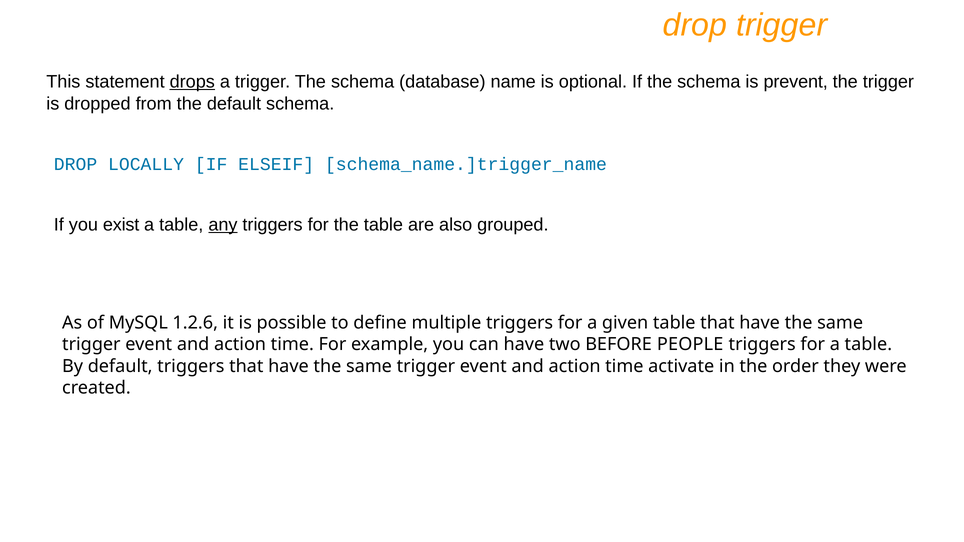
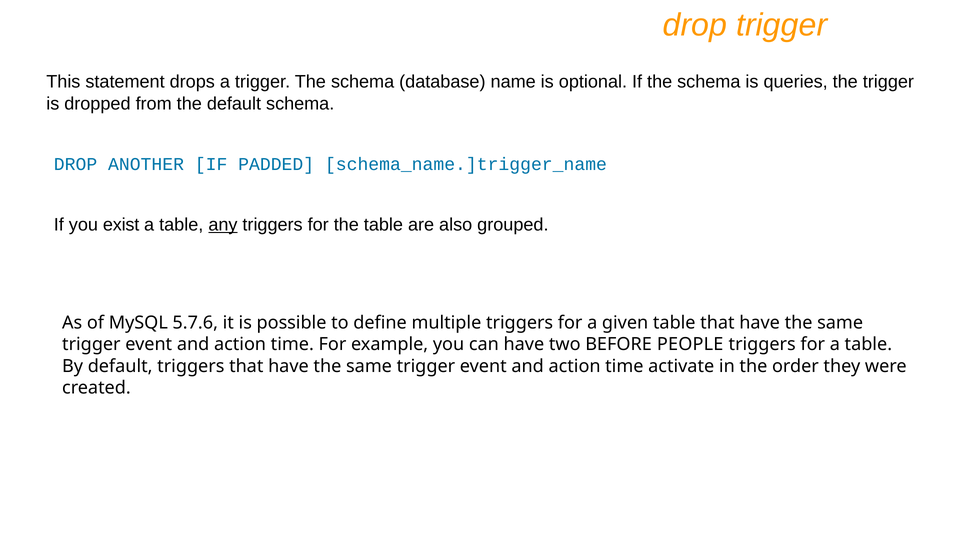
drops underline: present -> none (192, 82)
prevent: prevent -> queries (796, 82)
LOCALLY: LOCALLY -> ANOTHER (146, 164)
ELSEIF: ELSEIF -> PADDED (276, 164)
1.2.6: 1.2.6 -> 5.7.6 (195, 323)
